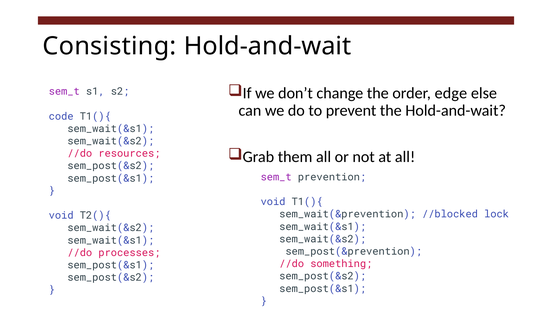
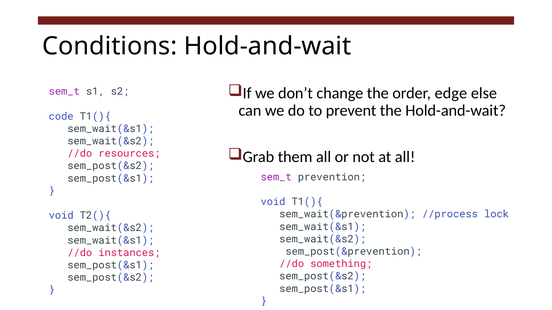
Consisting: Consisting -> Conditions (110, 46)
//blocked: //blocked -> //process (450, 215)
processes: processes -> instances (129, 253)
